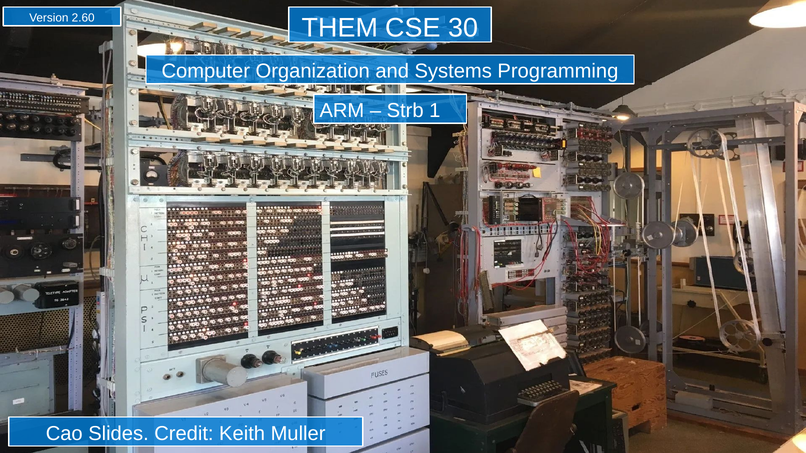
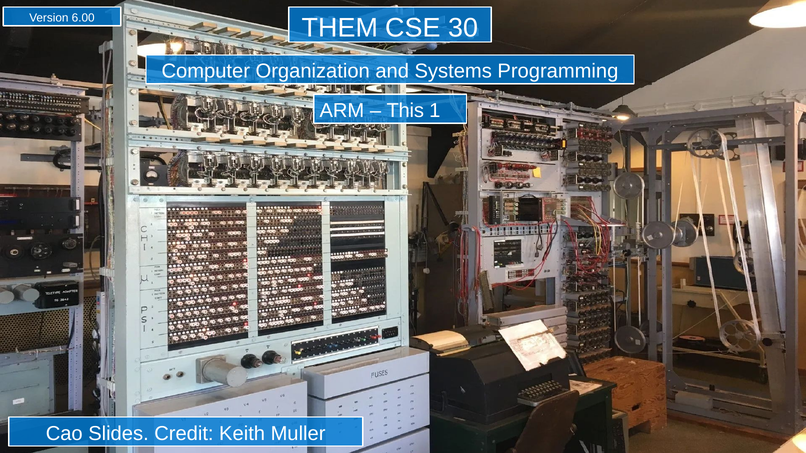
2.60: 2.60 -> 6.00 (83, 18)
Strb: Strb -> This (405, 111)
